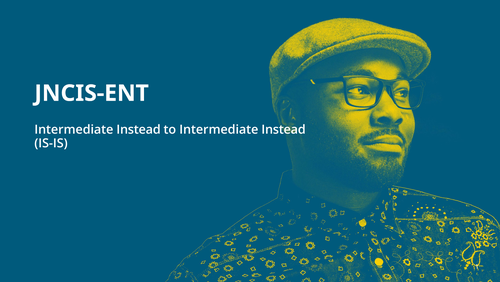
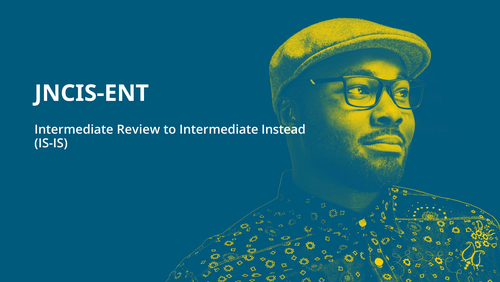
Instead: Instead -> Review (138, 129)
